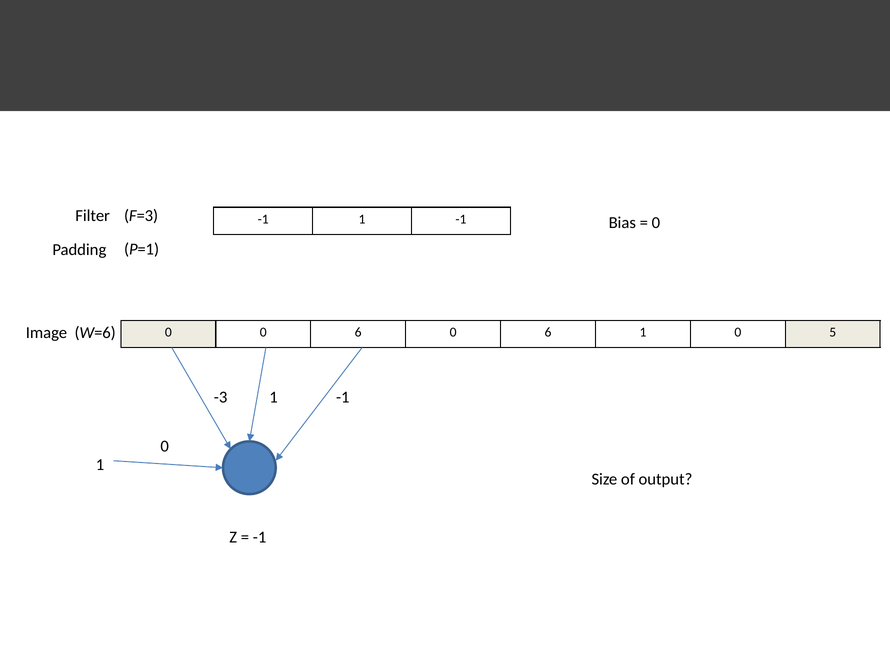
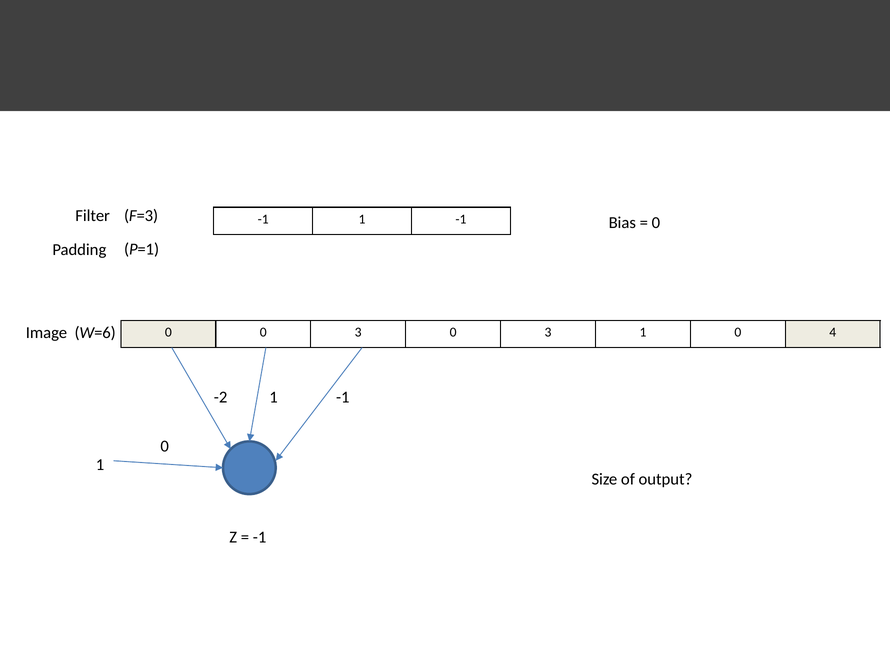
0 0 6: 6 -> 3 (358, 332)
6: 6 -> 3 (548, 332)
5: 5 -> 4 (833, 332)
-3: -3 -> -2 (221, 397)
